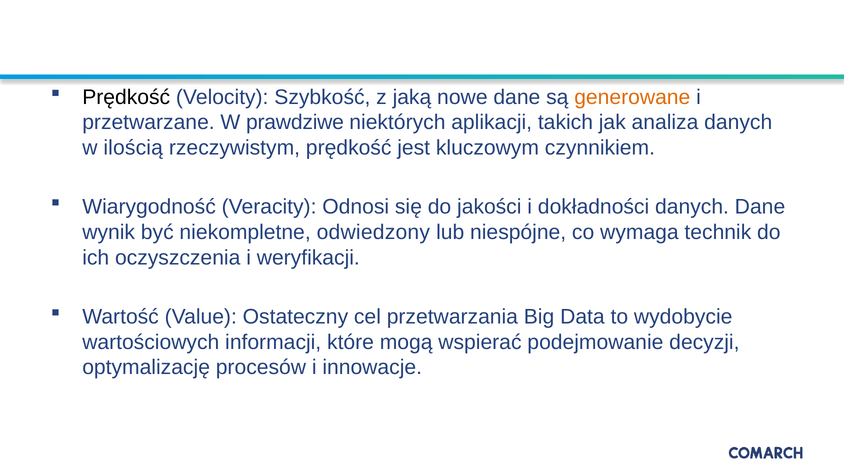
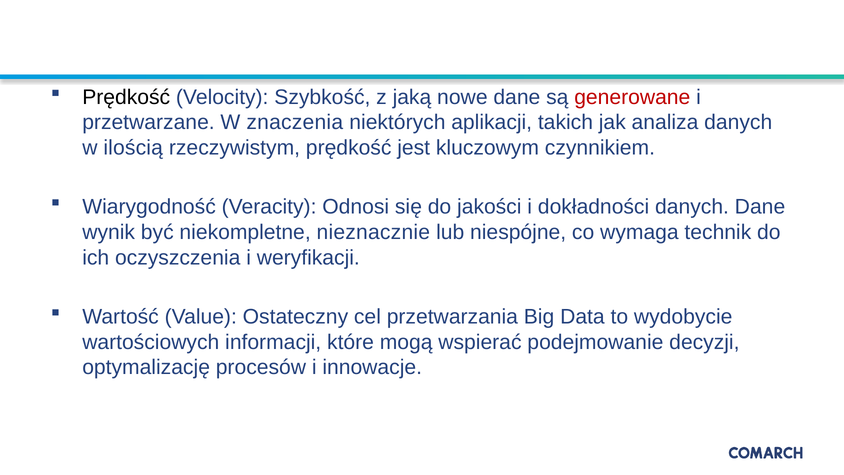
generowane colour: orange -> red (632, 97)
prawdziwe: prawdziwe -> znaczenia (295, 122)
odwiedzony: odwiedzony -> nieznacznie (373, 232)
